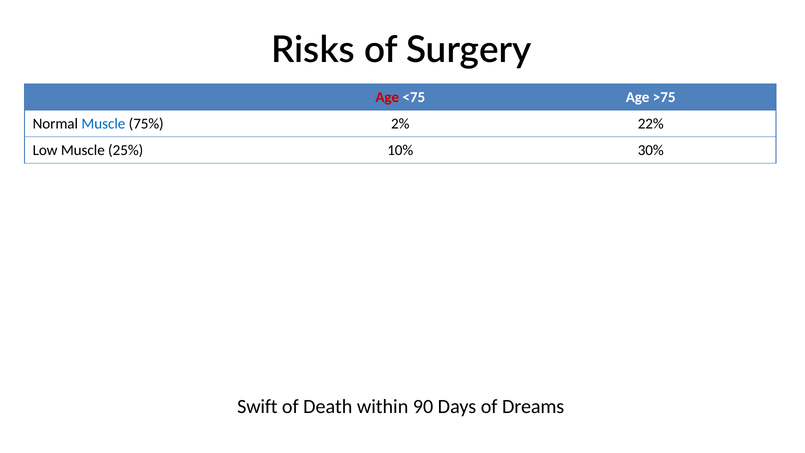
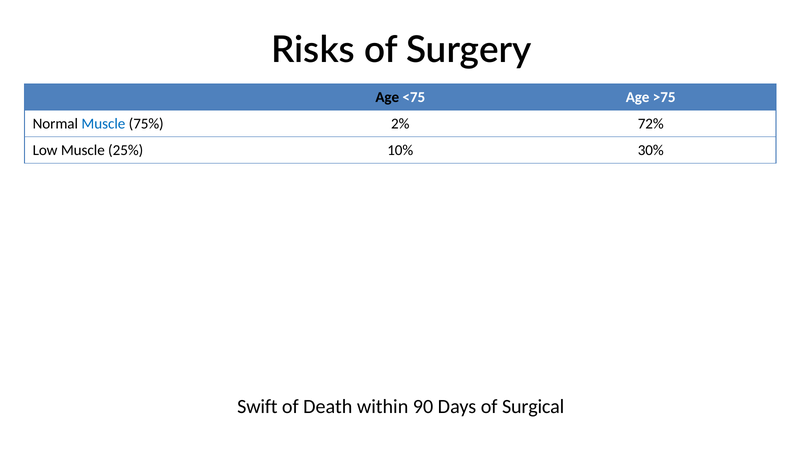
Age colour: red -> black (387, 97)
22%: 22% -> 72% (651, 124)
Dreams: Dreams -> Surgical (533, 407)
